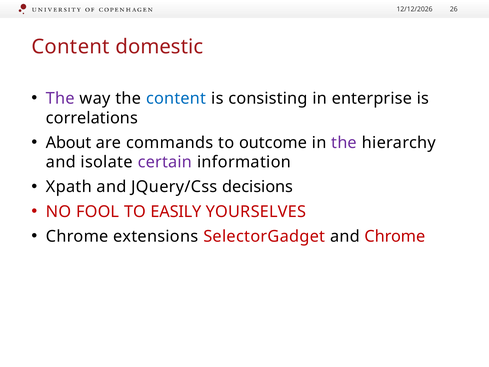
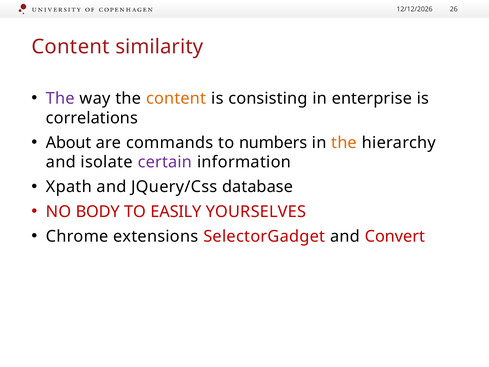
domestic: domestic -> similarity (159, 47)
content colour: blue -> orange (176, 98)
outcome: outcome -> numbers (273, 143)
the colour: purple -> orange (344, 143)
decisions: decisions -> database (258, 187)
FOOL: FOOL -> BODY (98, 211)
and Chrome: Chrome -> Convert (395, 236)
